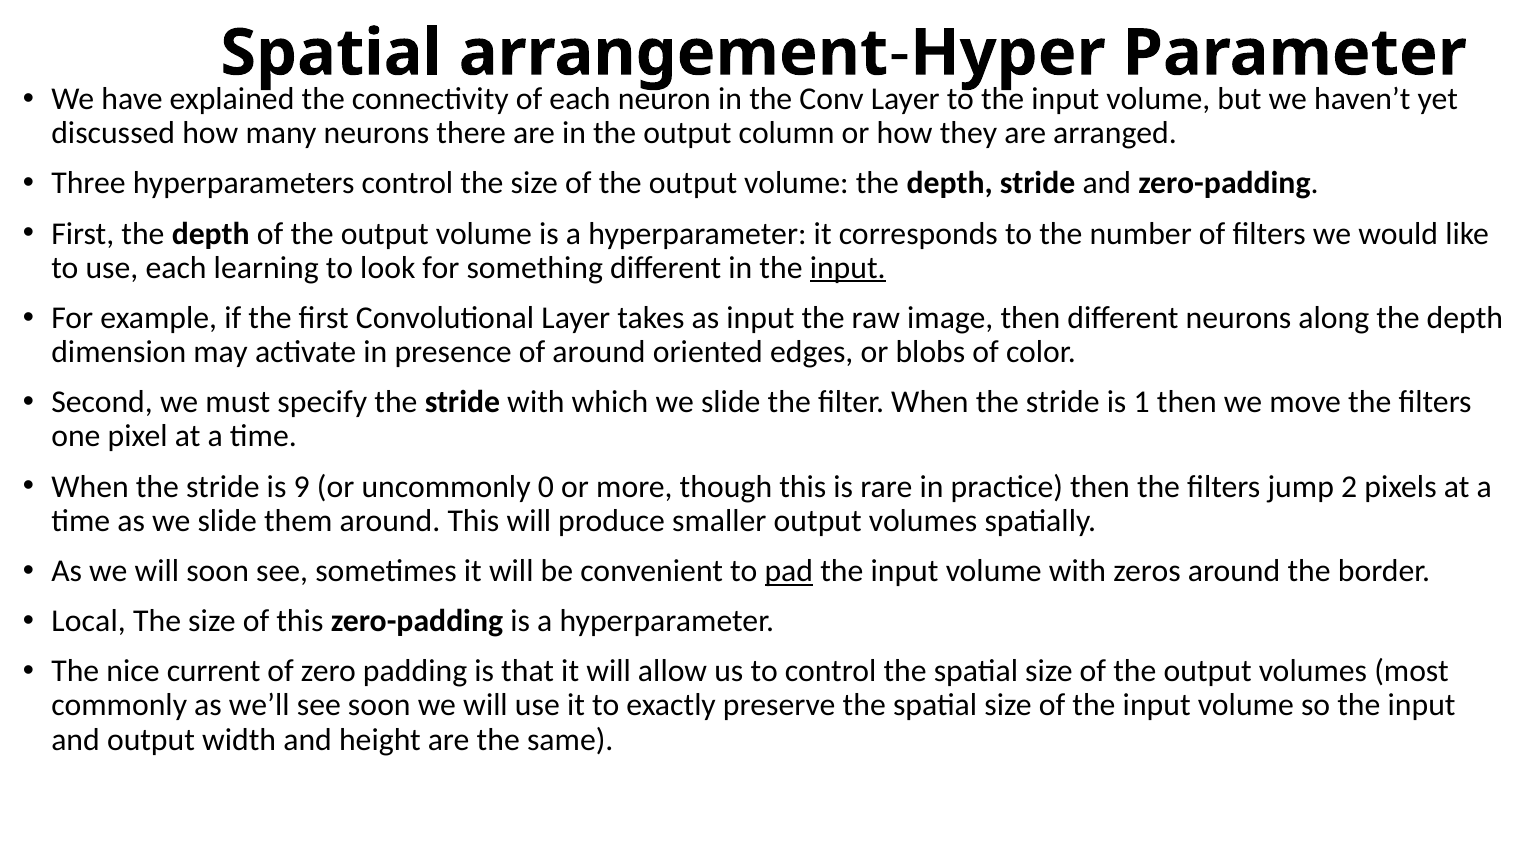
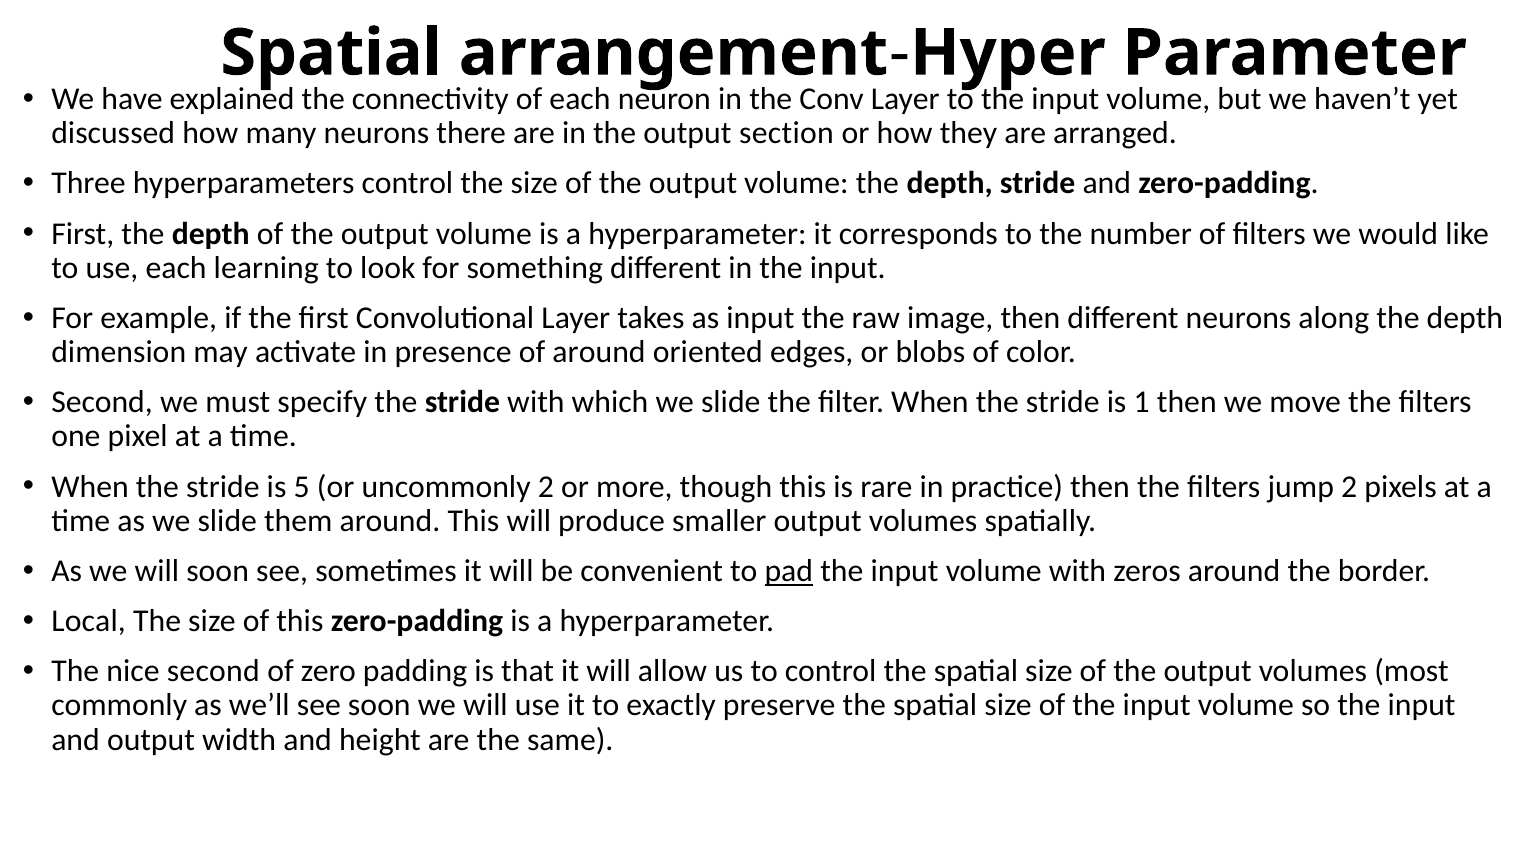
column: column -> section (786, 133)
input underline: present -> none (848, 268)
9: 9 -> 5 (302, 487)
uncommonly 0: 0 -> 2 (546, 487)
nice current: current -> second (213, 671)
